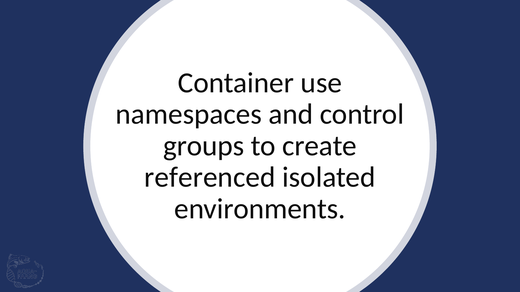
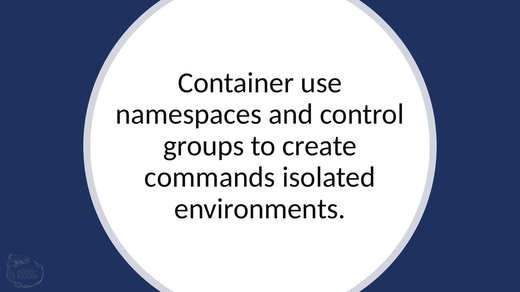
referenced: referenced -> commands (210, 178)
